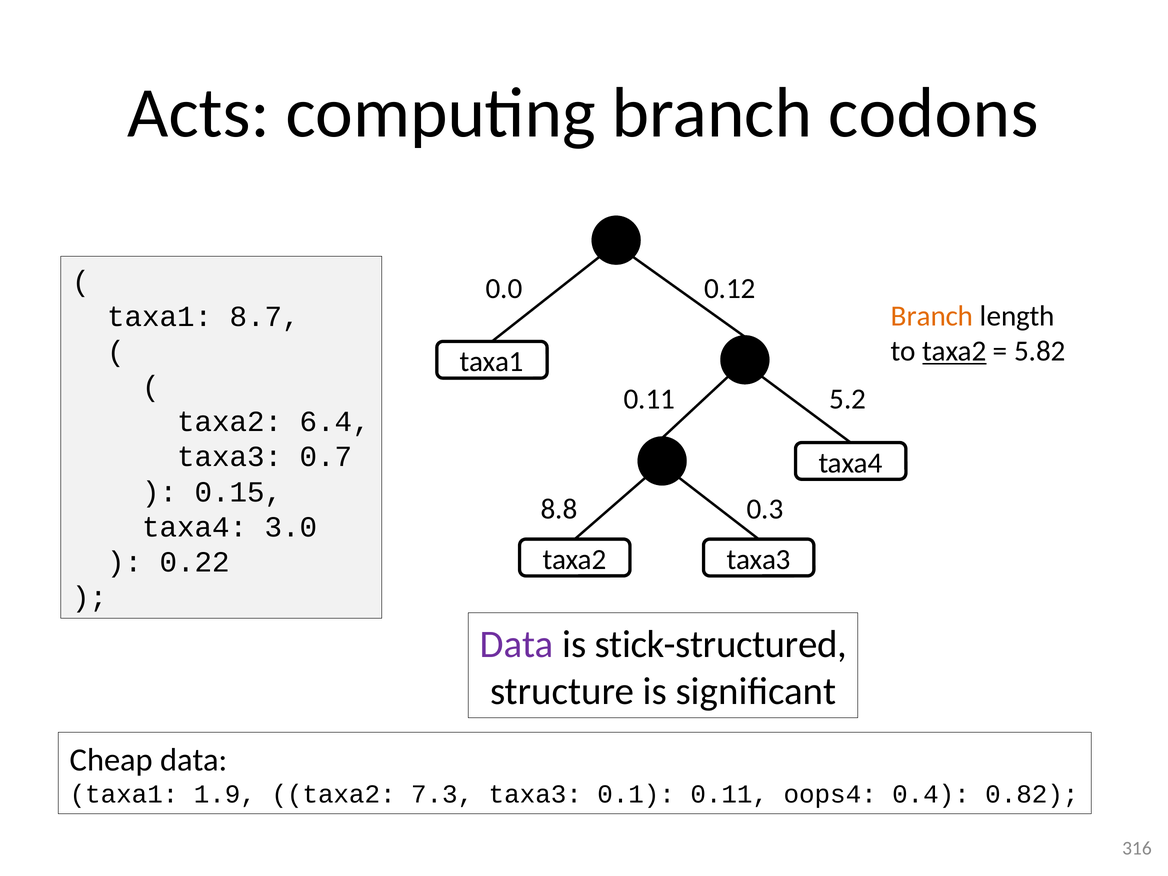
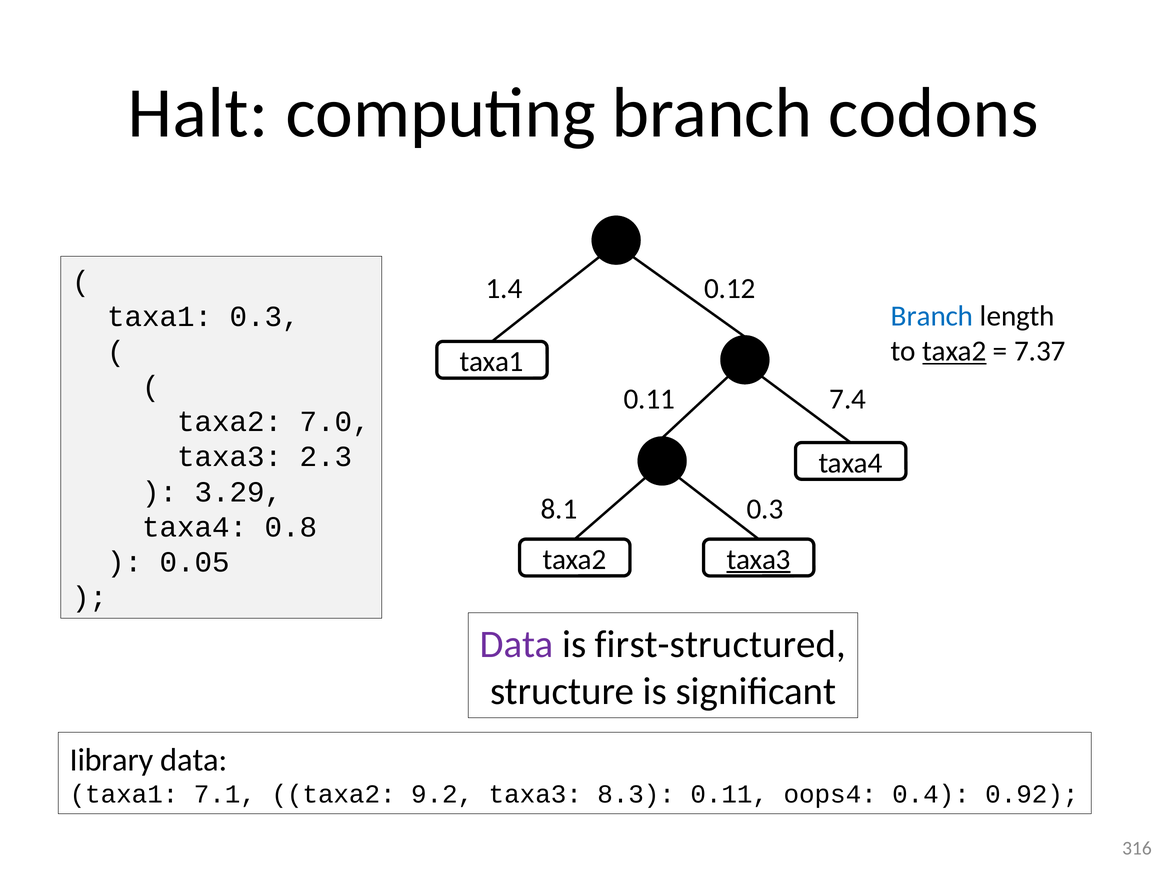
Acts: Acts -> Halt (198, 113)
0.0: 0.0 -> 1.4 (504, 289)
Branch colour: orange -> blue (932, 316)
taxa1 8.7: 8.7 -> 0.3 (265, 317)
5.82: 5.82 -> 7.37 (1040, 351)
5.2: 5.2 -> 7.4 (848, 399)
6.4: 6.4 -> 7.0 (335, 422)
0.7: 0.7 -> 2.3 (326, 457)
0.15: 0.15 -> 3.29 (239, 492)
8.8: 8.8 -> 8.1 (559, 509)
3.0: 3.0 -> 0.8 (291, 527)
taxa3 underline: none -> present (759, 560)
0.22: 0.22 -> 0.05 (195, 562)
stick-structured: stick-structured -> first-structured (720, 645)
Cheap: Cheap -> Iibrary (112, 760)
1.9: 1.9 -> 7.1 (225, 794)
7.3: 7.3 -> 9.2 (442, 794)
0.1: 0.1 -> 8.3 (636, 794)
0.82: 0.82 -> 0.92 (1032, 794)
